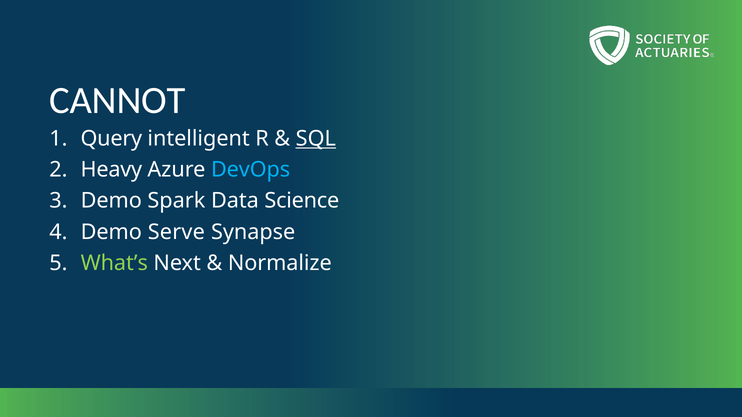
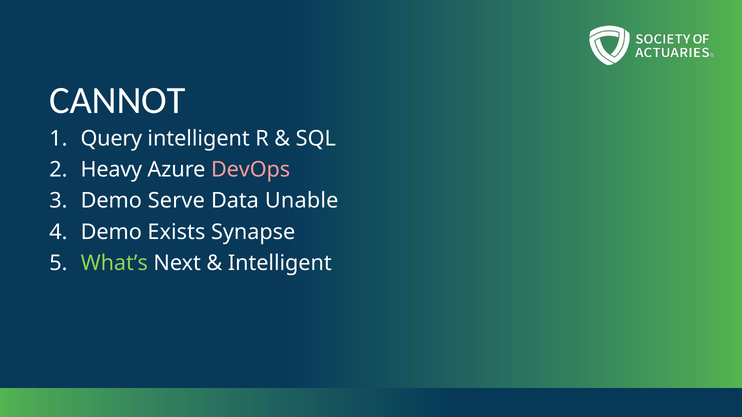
SQL underline: present -> none (316, 139)
DevOps colour: light blue -> pink (251, 170)
Spark: Spark -> Serve (176, 201)
Science: Science -> Unable (302, 201)
Serve: Serve -> Exists (176, 232)
Normalize: Normalize -> Intelligent (280, 263)
